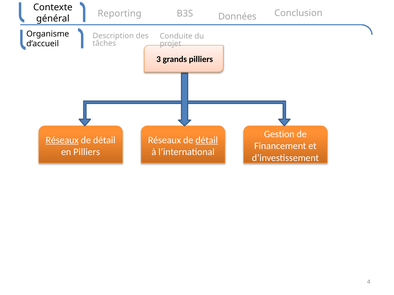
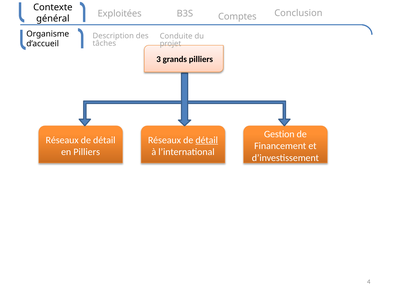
Reporting: Reporting -> Exploitées (120, 14)
Données: Données -> Comptes (237, 17)
Réseaux underline: present -> none (62, 140)
